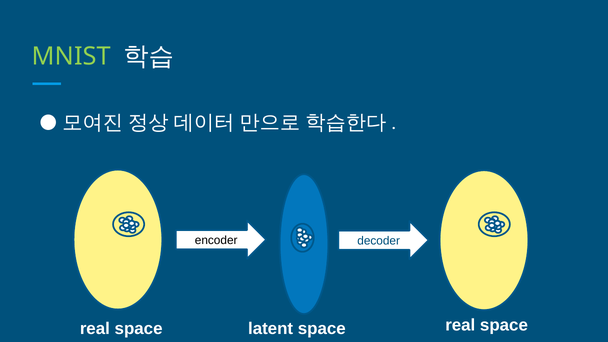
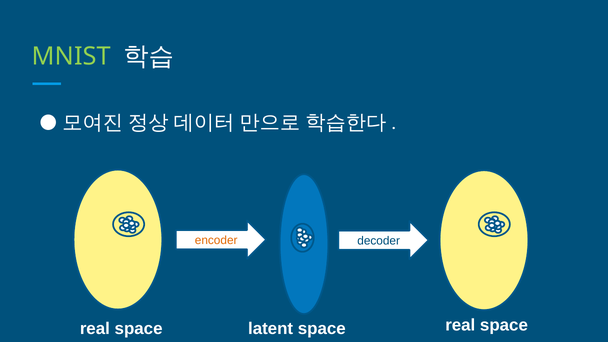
encoder colour: black -> orange (216, 240)
